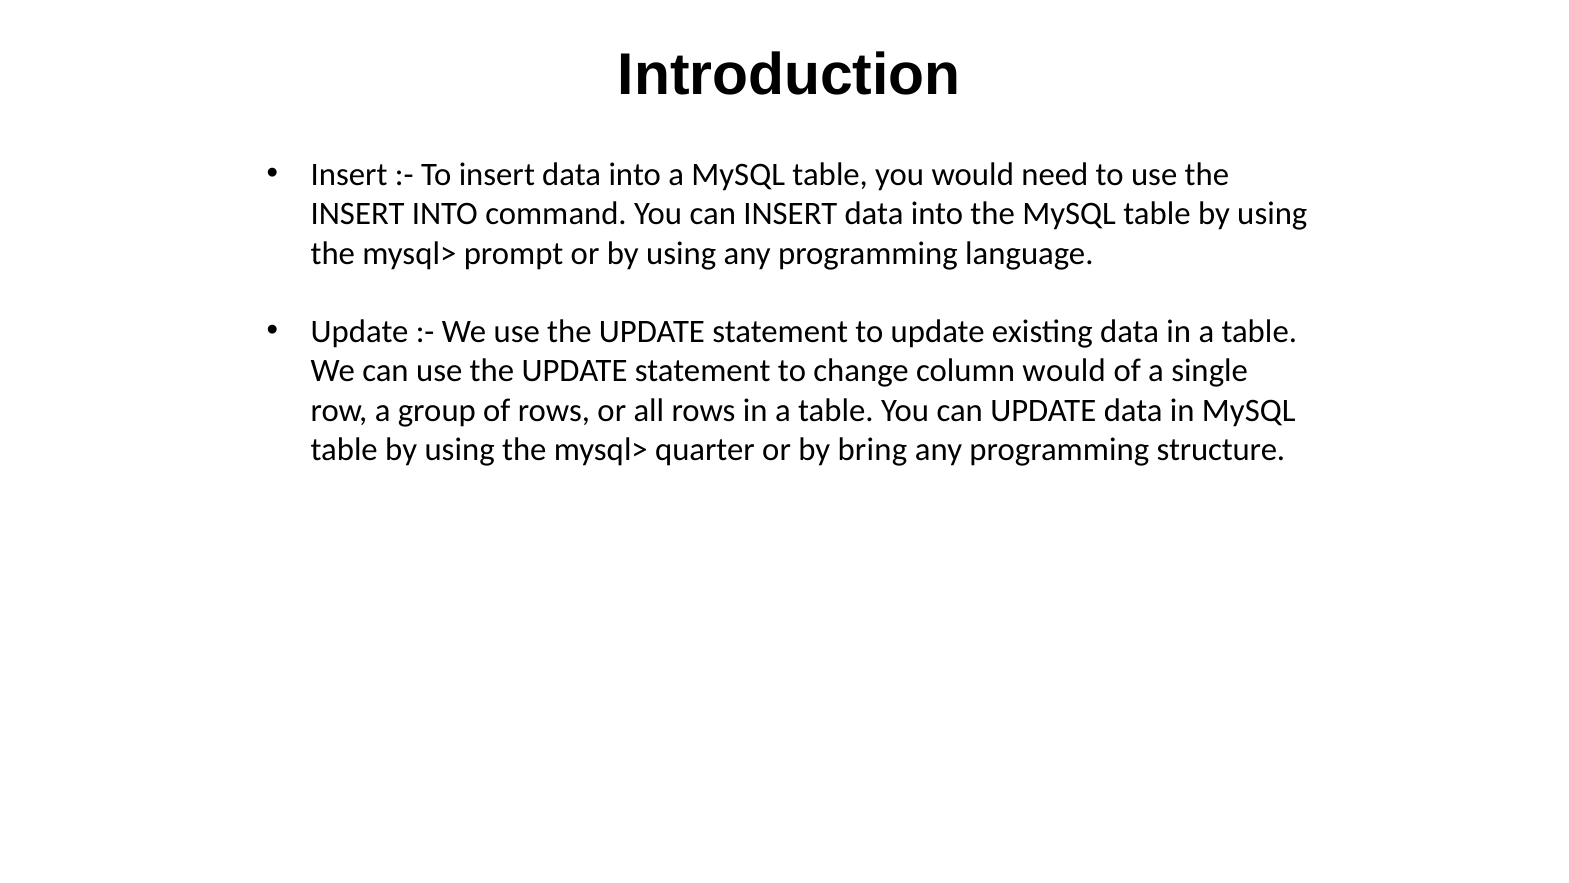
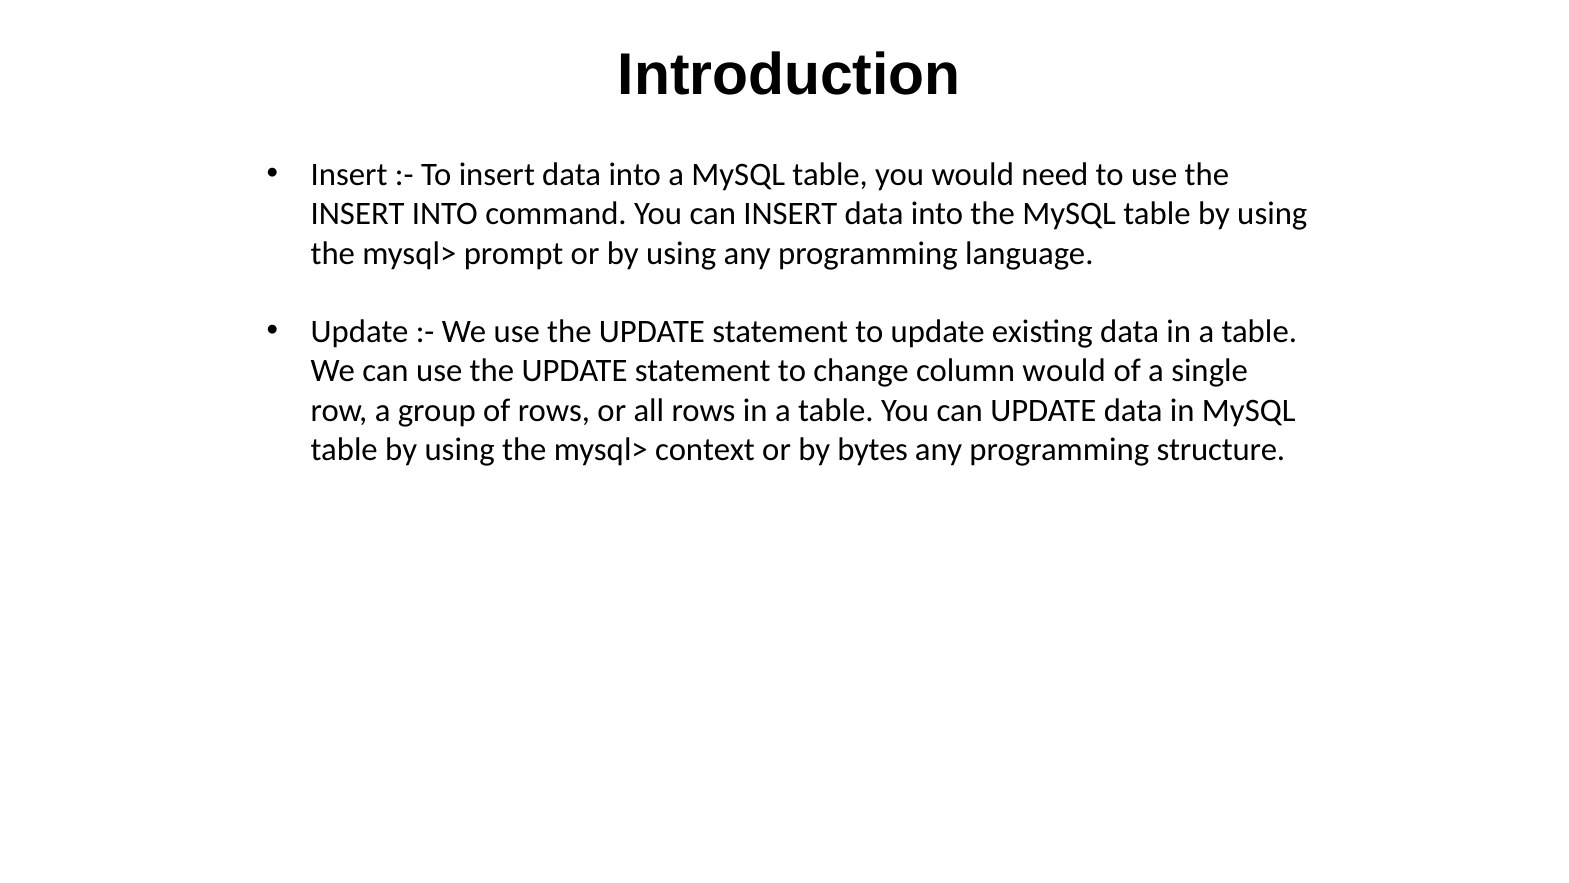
quarter: quarter -> context (705, 449)
bring: bring -> bytes (873, 449)
